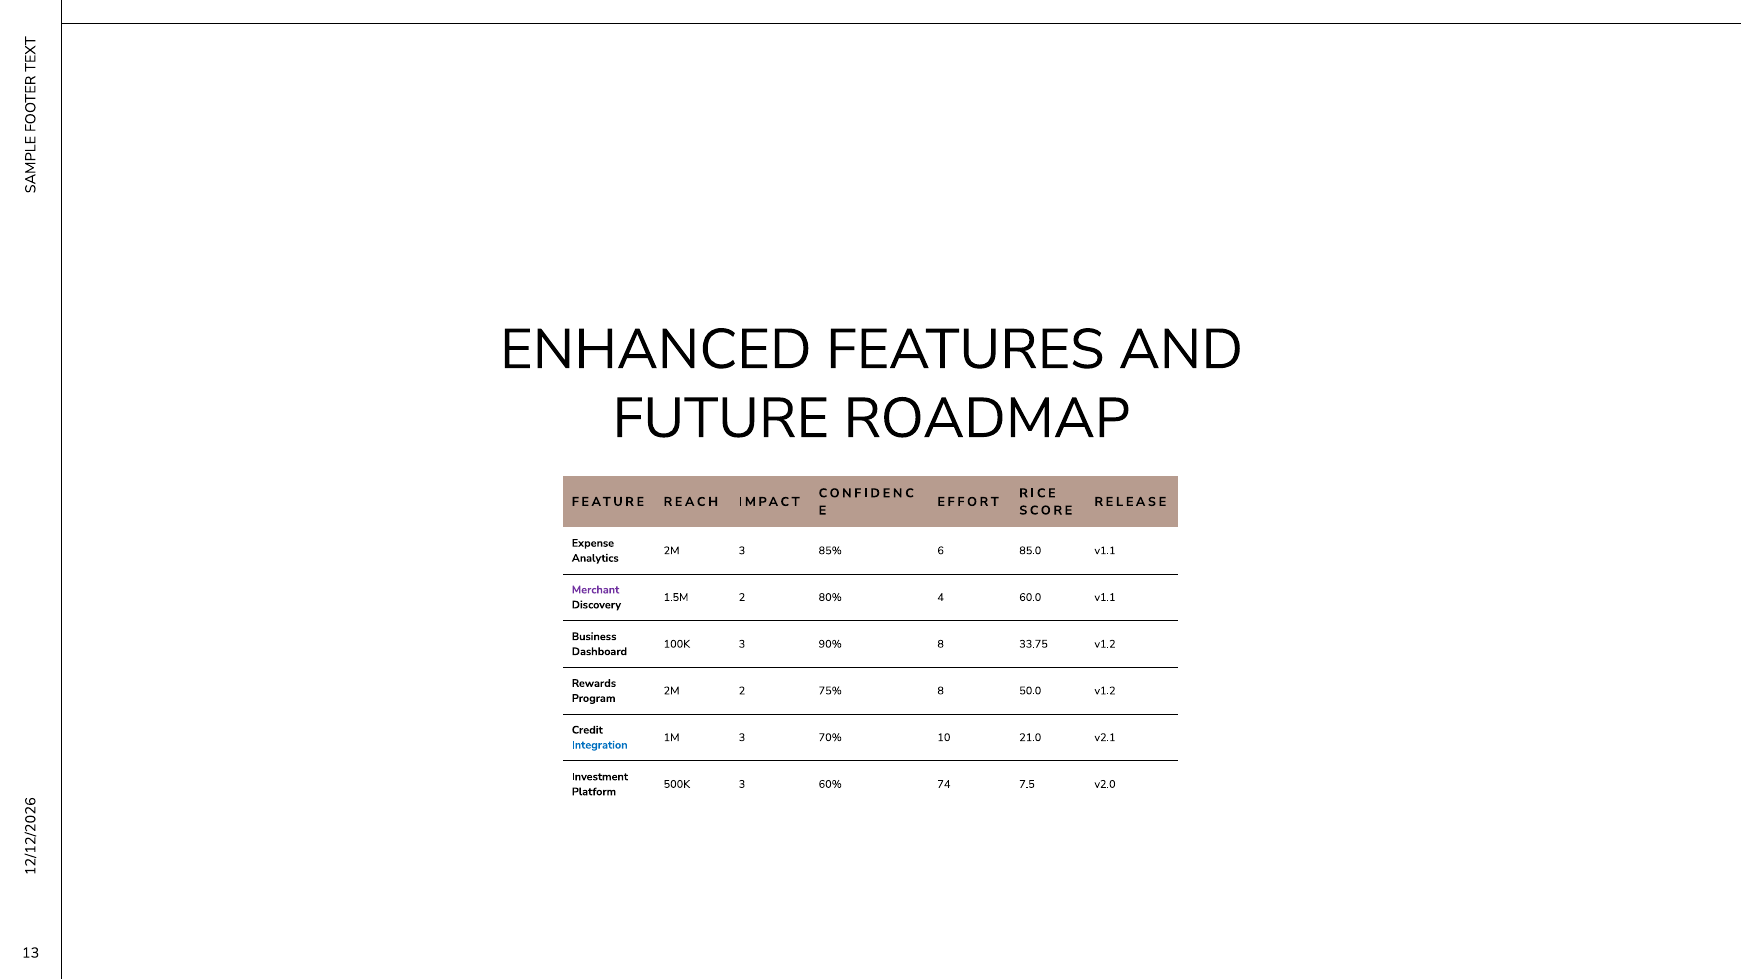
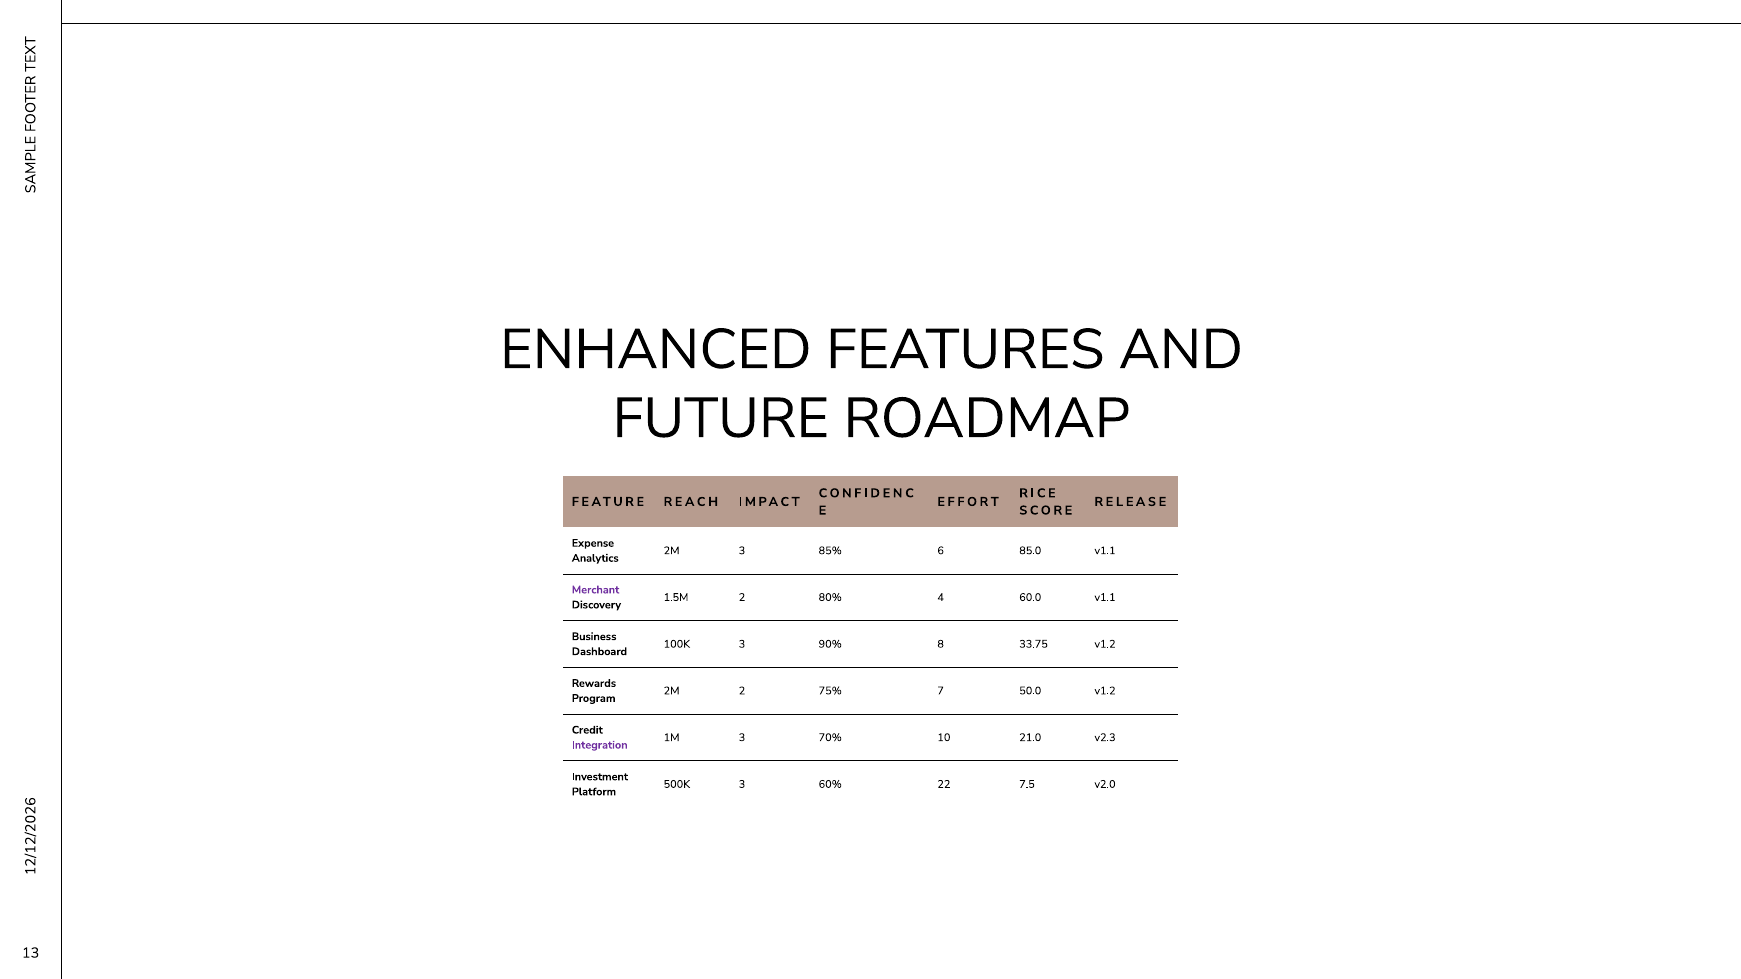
75% 8: 8 -> 7 (941, 691)
v2.1: v2.1 -> v2.3 (1105, 738)
Integration colour: blue -> purple (600, 745)
74: 74 -> 22 (944, 784)
